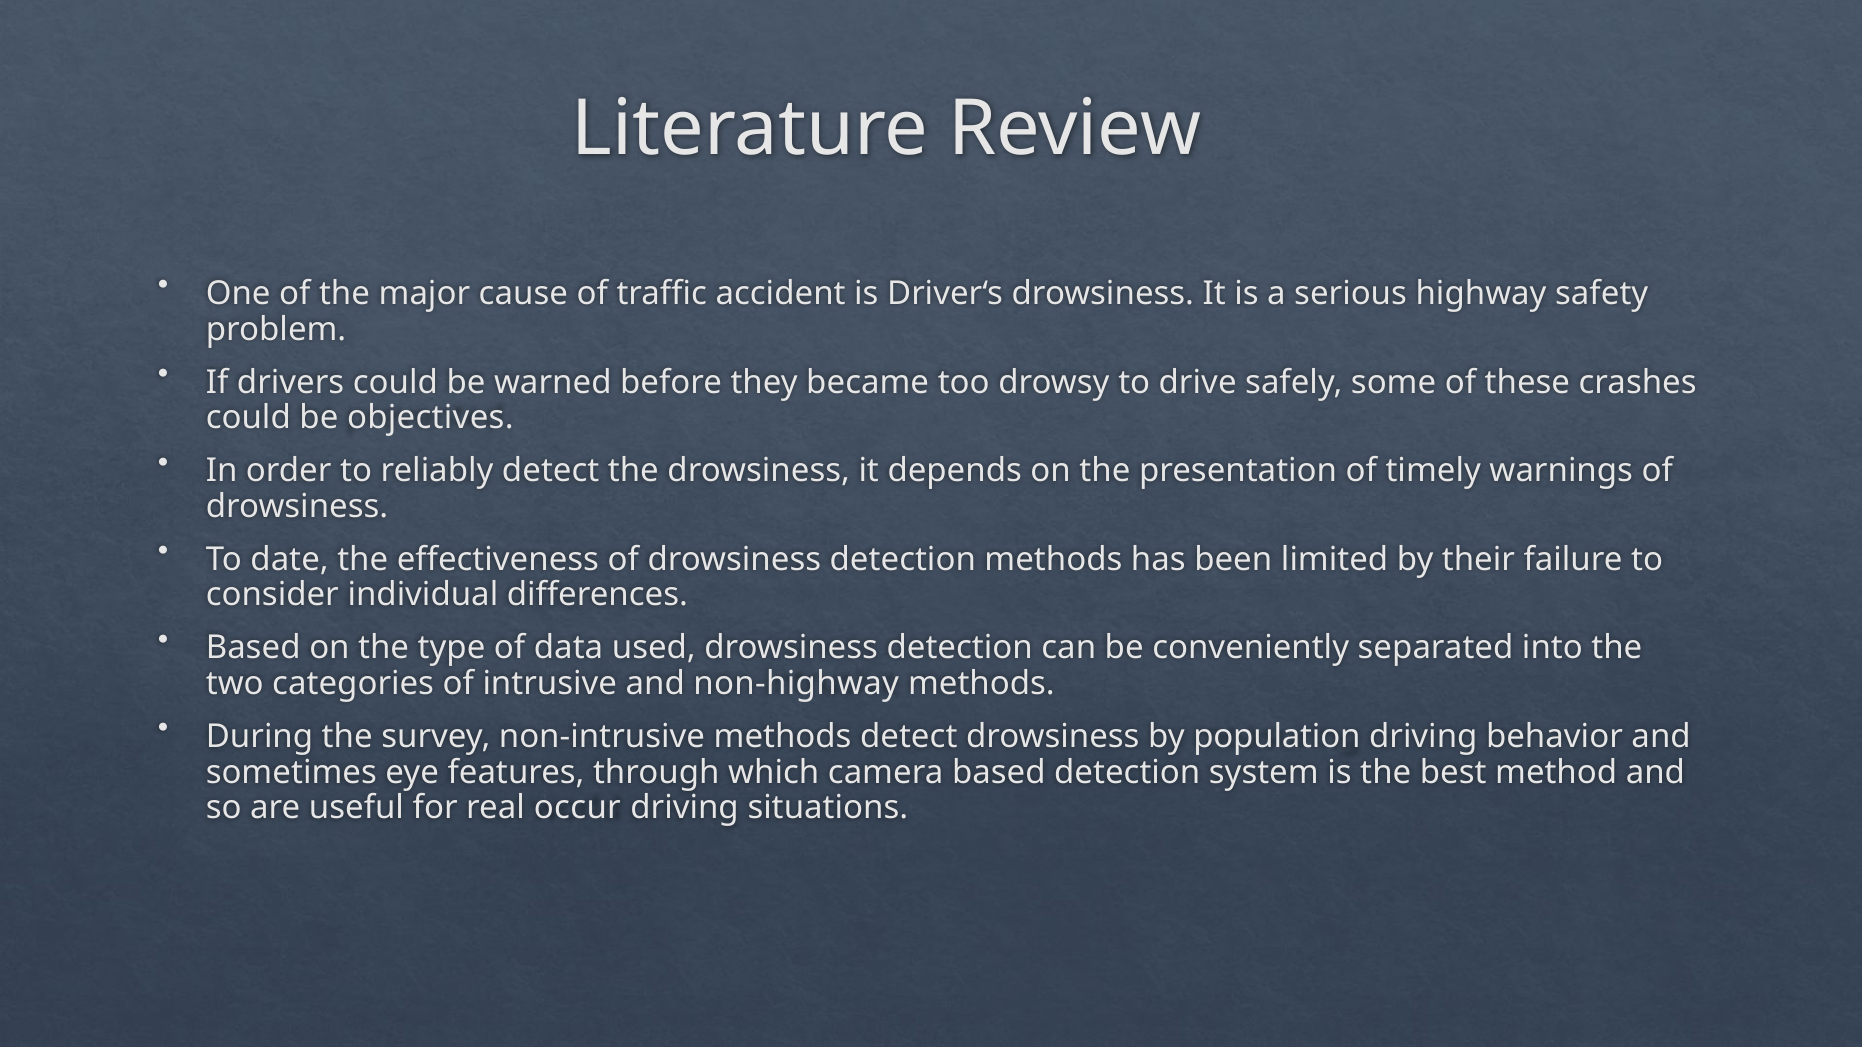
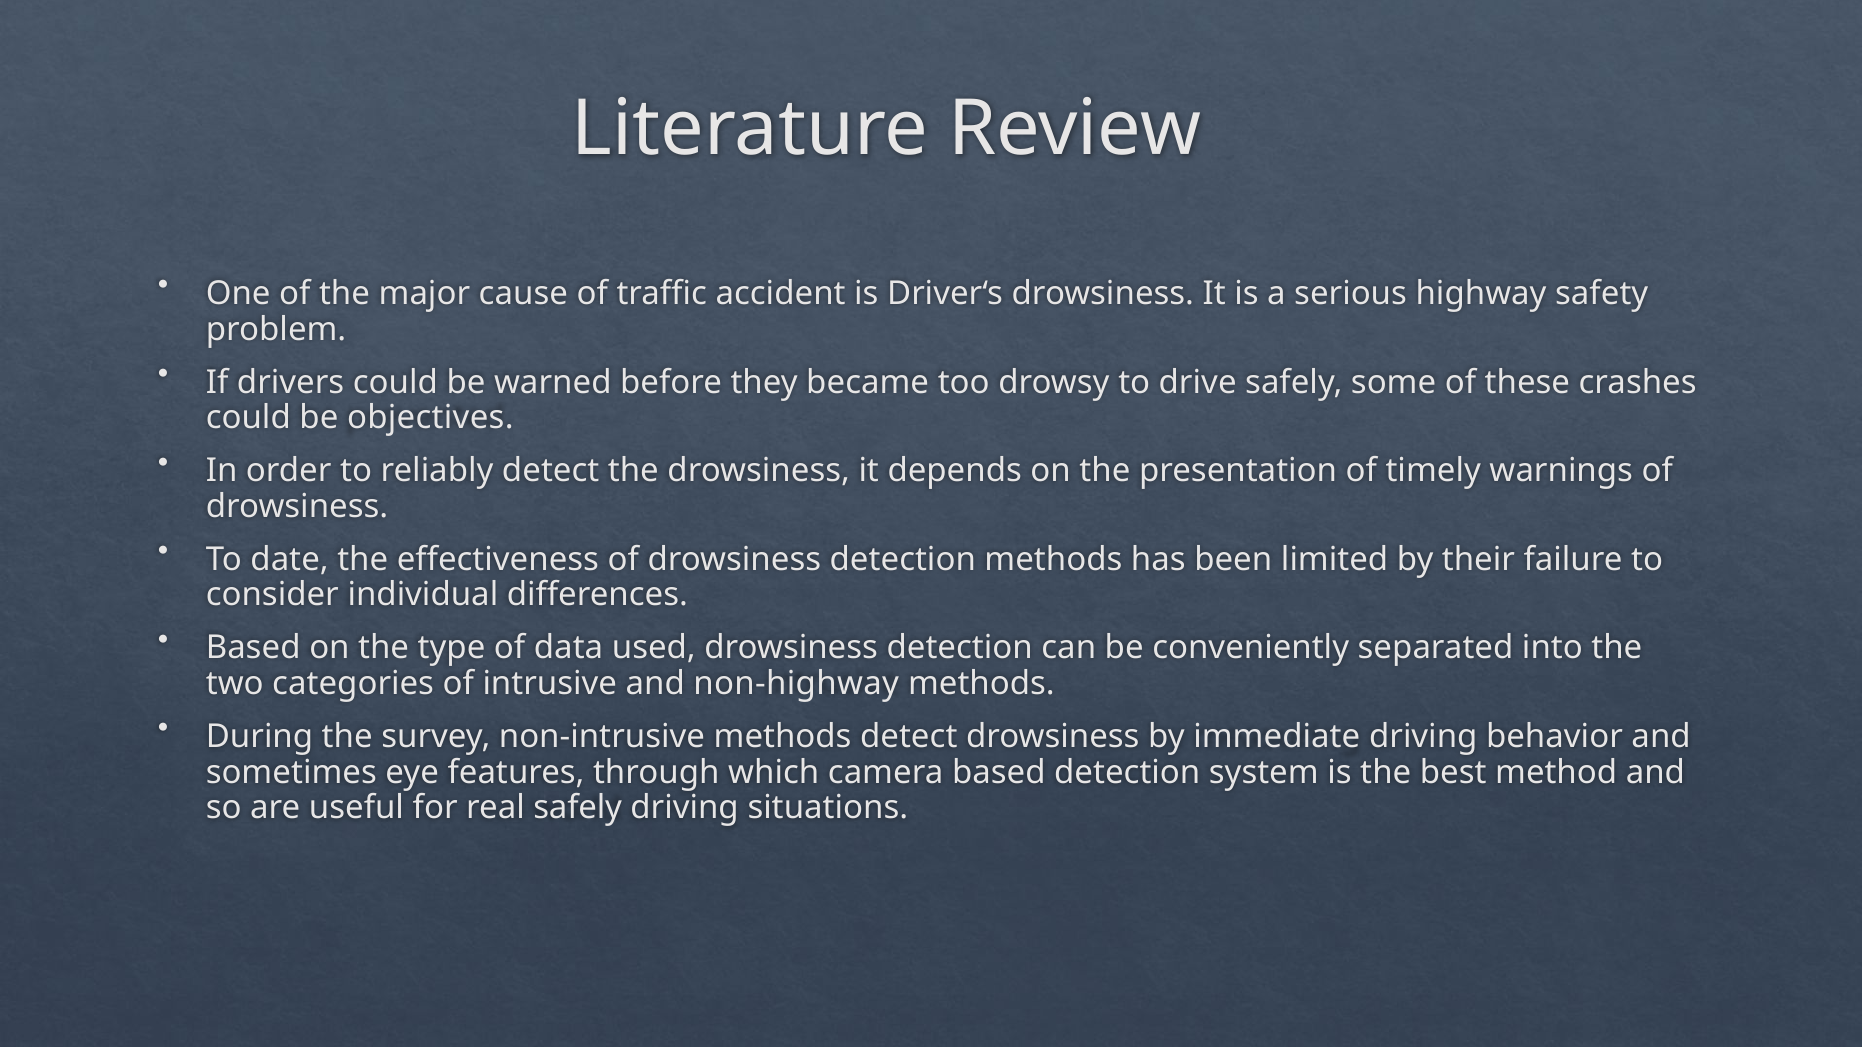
population: population -> immediate (1277, 737)
real occur: occur -> safely (578, 808)
